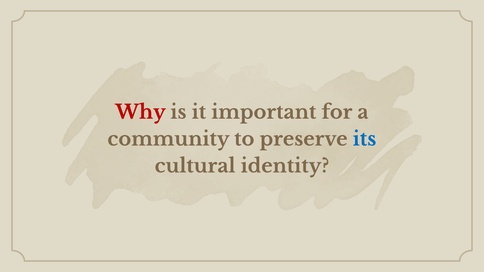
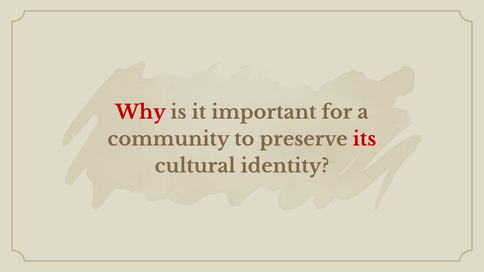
its colour: blue -> red (365, 139)
